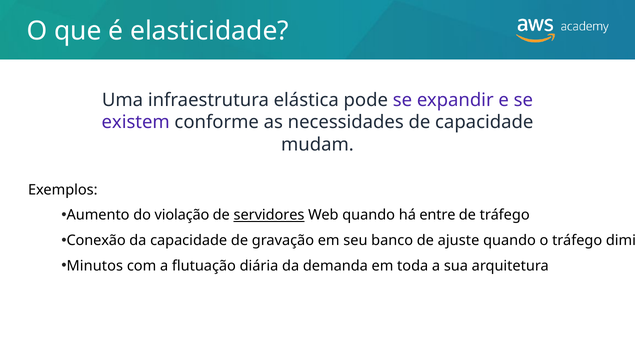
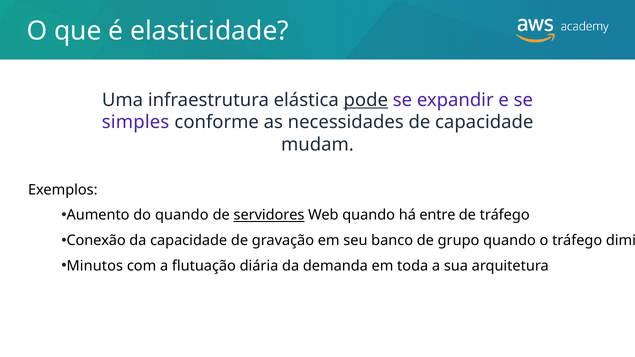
pode underline: none -> present (366, 100)
existem: existem -> simples (136, 122)
do violação: violação -> quando (182, 215)
ajuste: ajuste -> grupo (459, 241)
